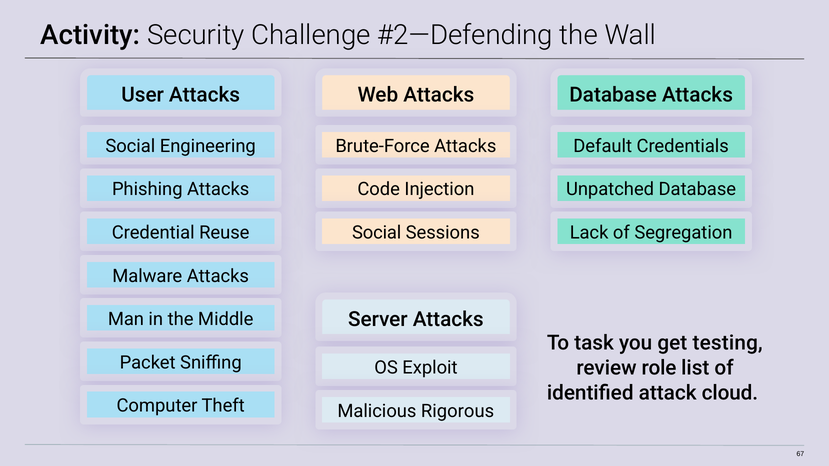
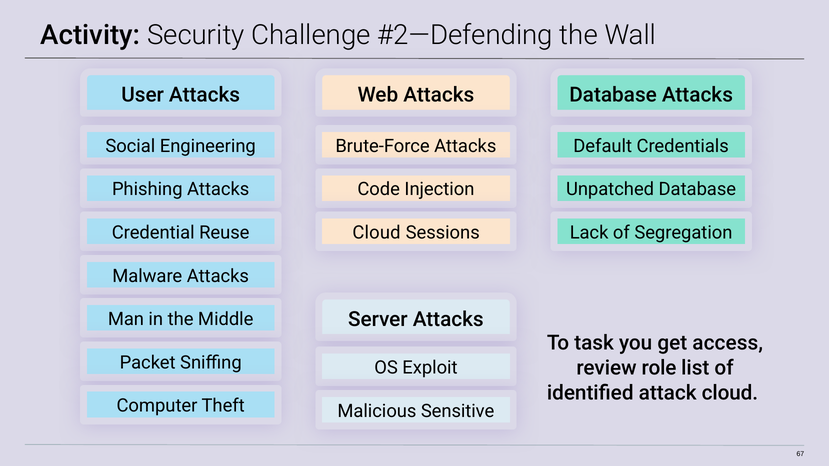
Social: Social -> Cloud (376, 233)
testing: testing -> access (728, 343)
Rigorous: Rigorous -> Sensitive (458, 411)
